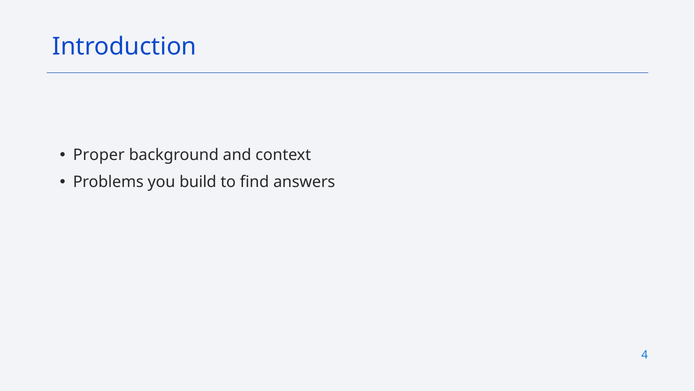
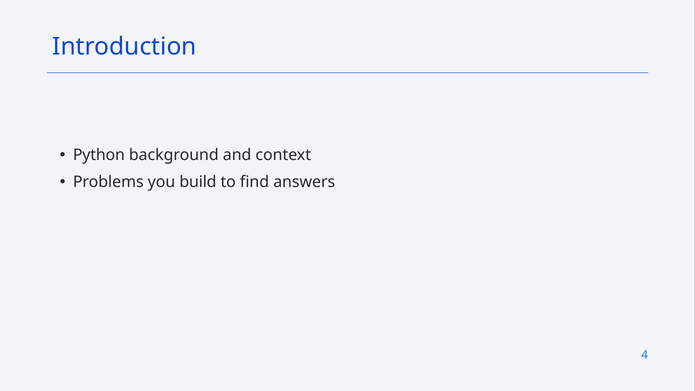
Proper: Proper -> Python (99, 155)
